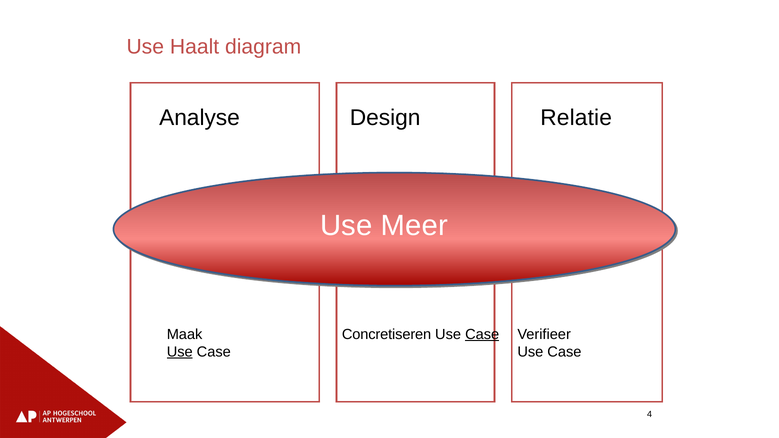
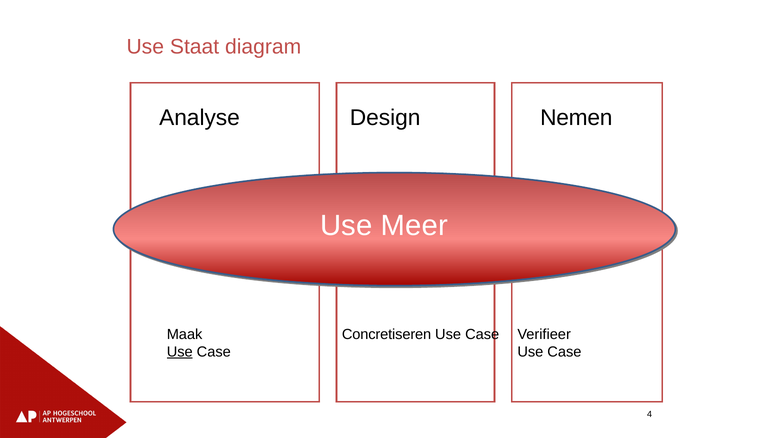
Haalt: Haalt -> Staat (195, 47)
Relatie: Relatie -> Nemen (576, 118)
Case underline: present -> none (482, 335)
